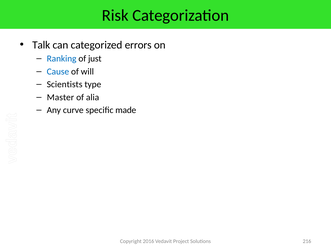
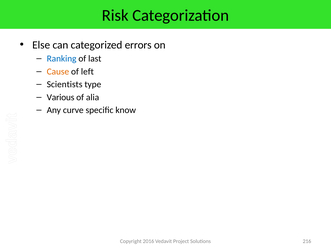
Talk: Talk -> Else (41, 45)
just: just -> last (95, 59)
Cause colour: blue -> orange (58, 72)
will: will -> left (87, 72)
Master: Master -> Various (61, 97)
made: made -> know (126, 110)
